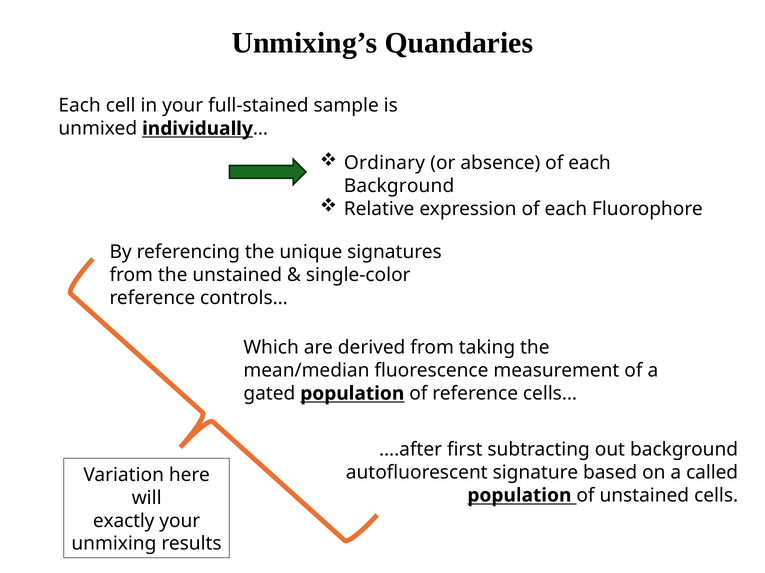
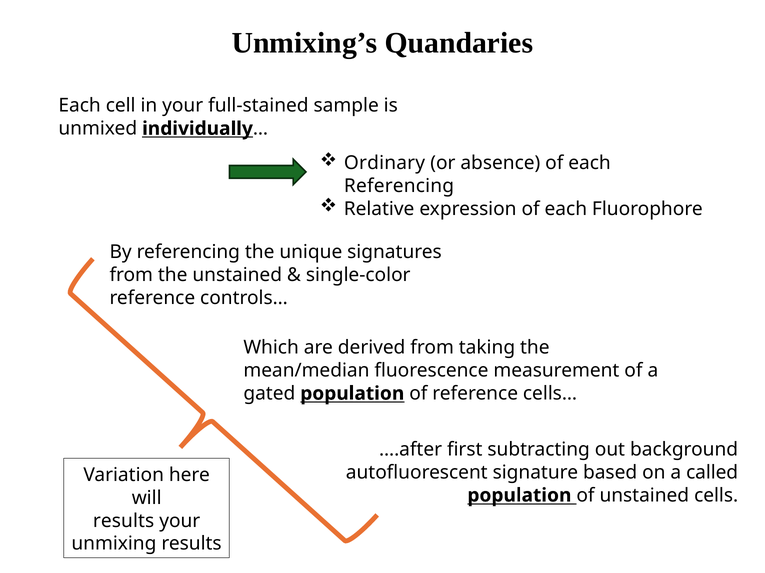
Background: Background -> Referencing (399, 186)
exactly: exactly -> results (124, 521)
